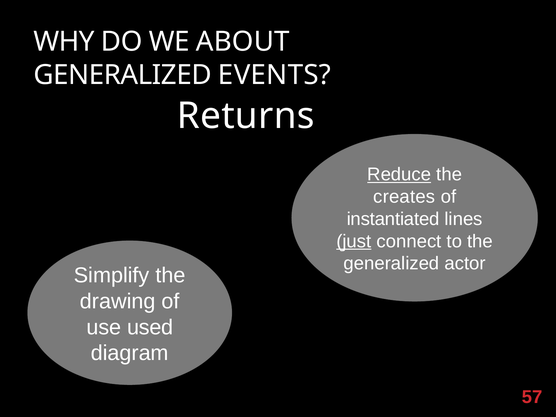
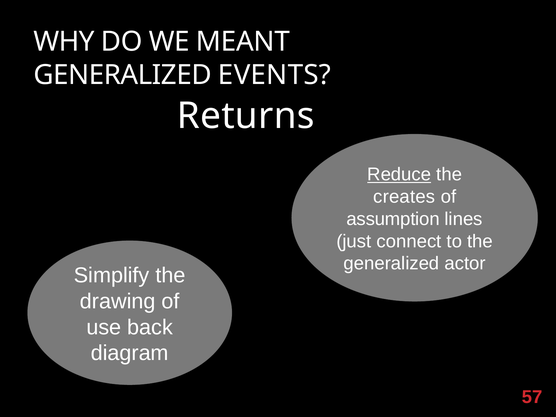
ABOUT: ABOUT -> MEANT (243, 42)
instantiated: instantiated -> assumption (393, 219)
just underline: present -> none (354, 241)
used: used -> back (150, 327)
